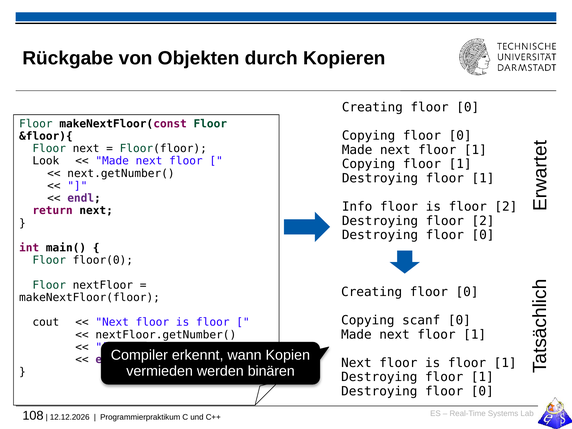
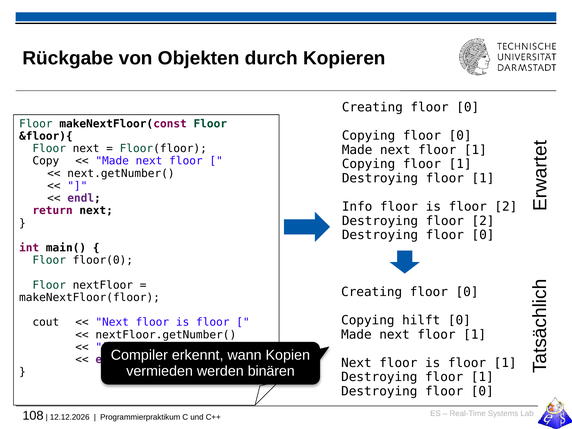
Look: Look -> Copy (46, 161)
scanf: scanf -> hilft (421, 320)
